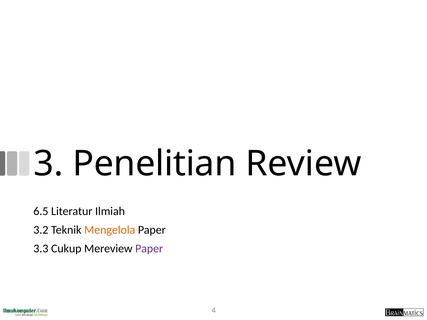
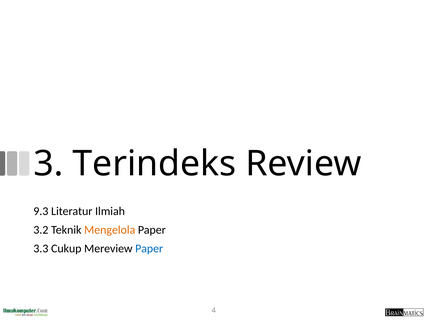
Penelitian: Penelitian -> Terindeks (154, 164)
6.5: 6.5 -> 9.3 (41, 211)
Paper colour: purple -> blue (149, 249)
